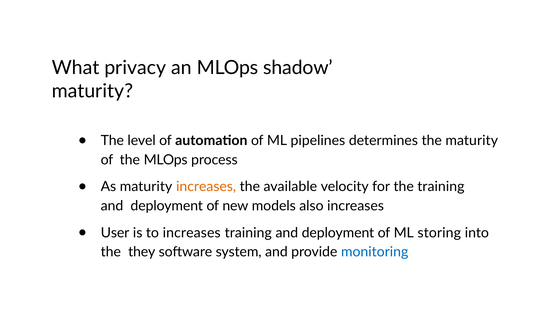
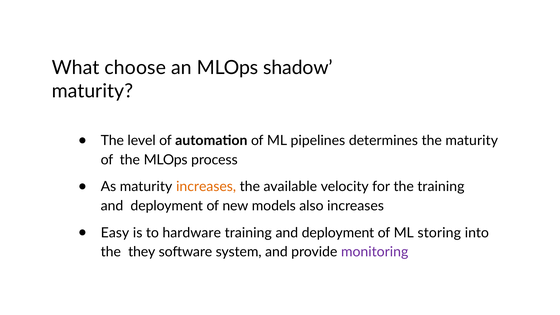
privacy: privacy -> choose (135, 68)
User: User -> Easy (115, 233)
to increases: increases -> hardware (192, 233)
monitoring colour: blue -> purple (375, 252)
